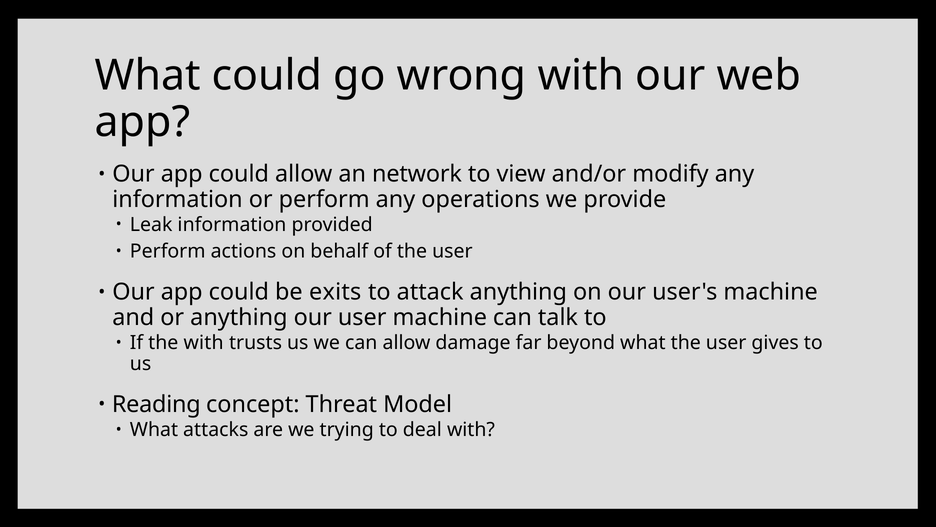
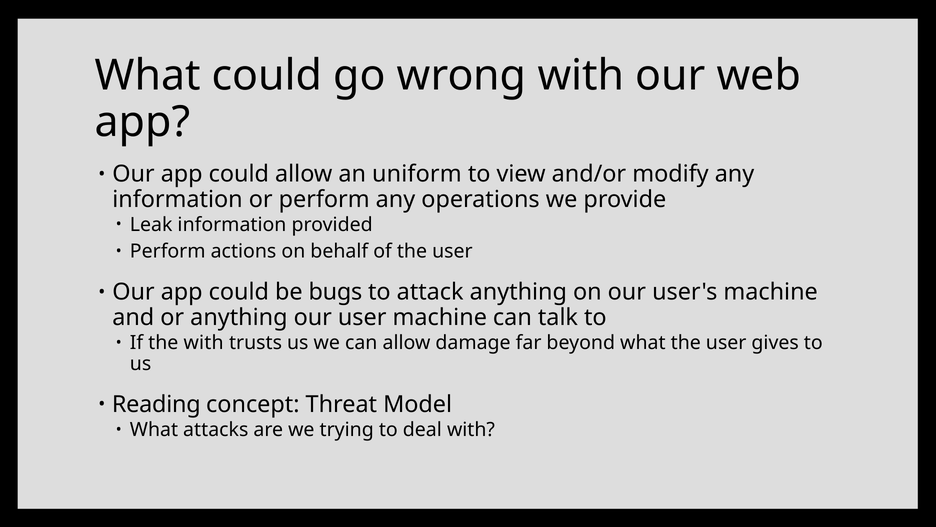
network: network -> uniform (417, 174)
exits: exits -> bugs (335, 292)
